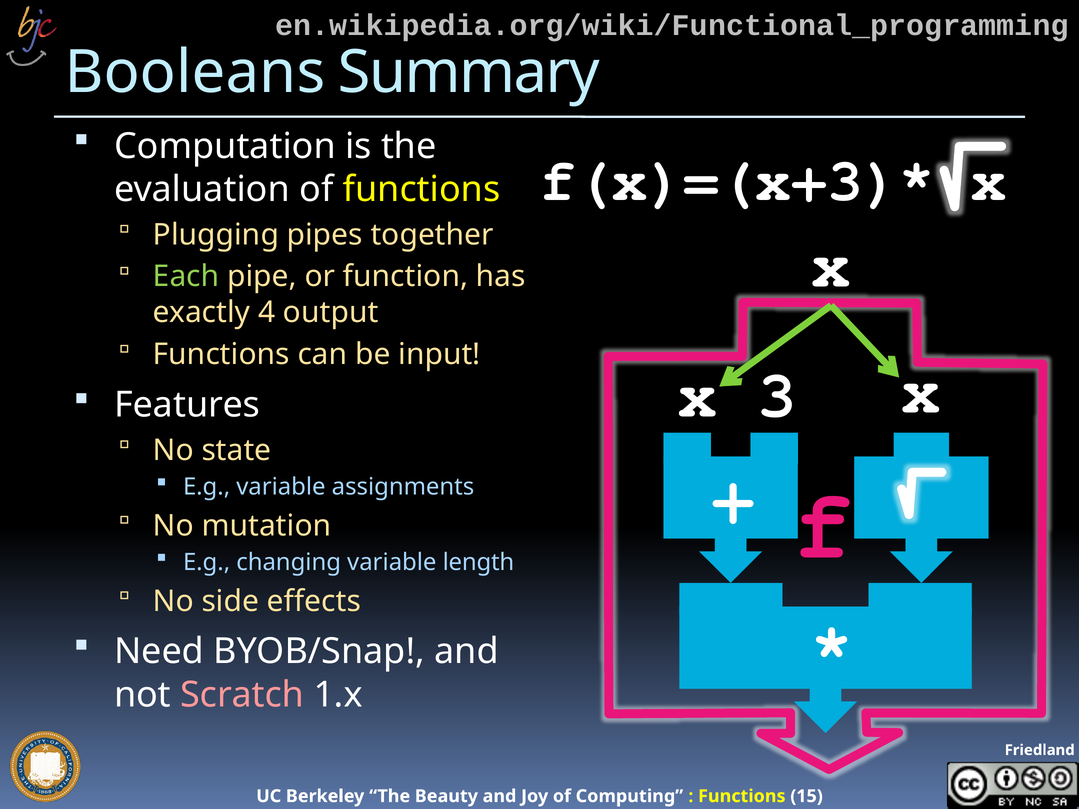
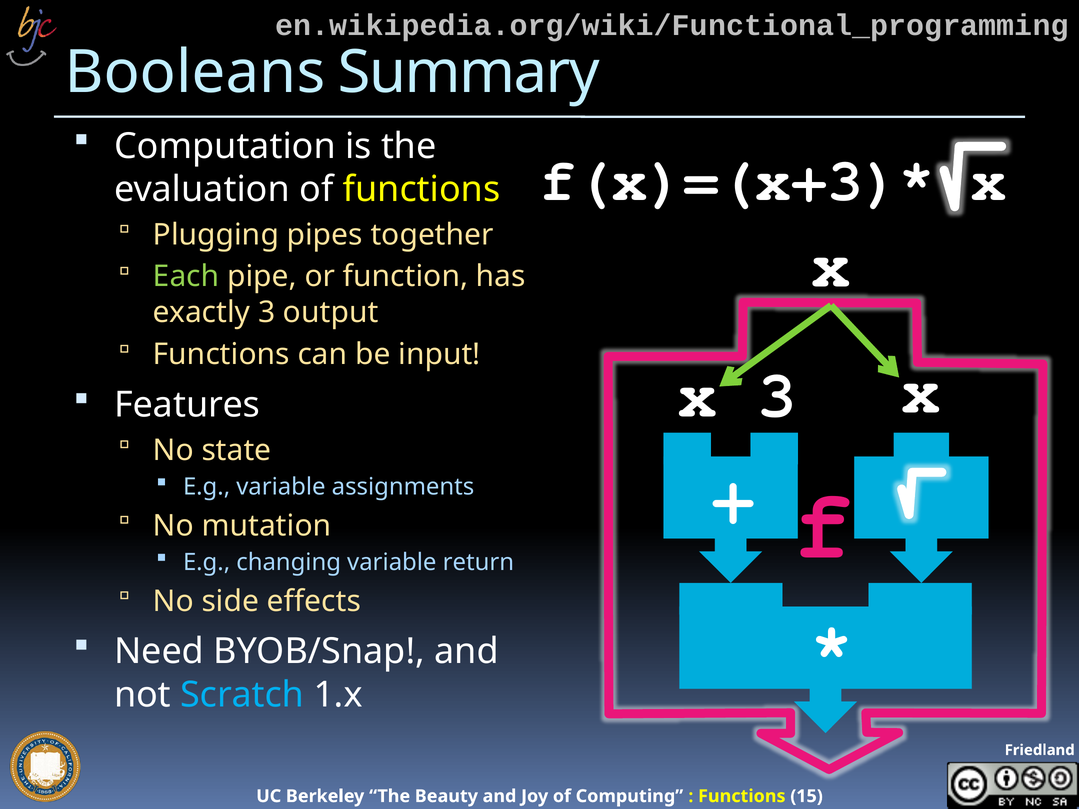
exactly 4: 4 -> 3 (267, 313)
length: length -> return (478, 563)
Scratch colour: pink -> light blue (242, 695)
